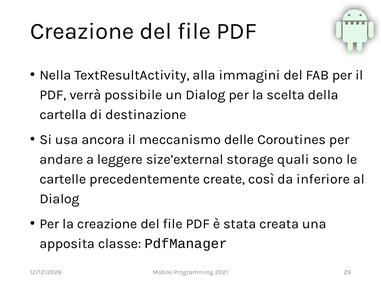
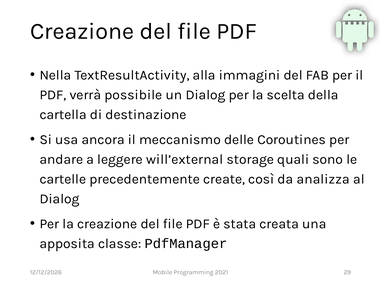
size’external: size’external -> will’external (185, 160)
inferiore: inferiore -> analizza (323, 180)
